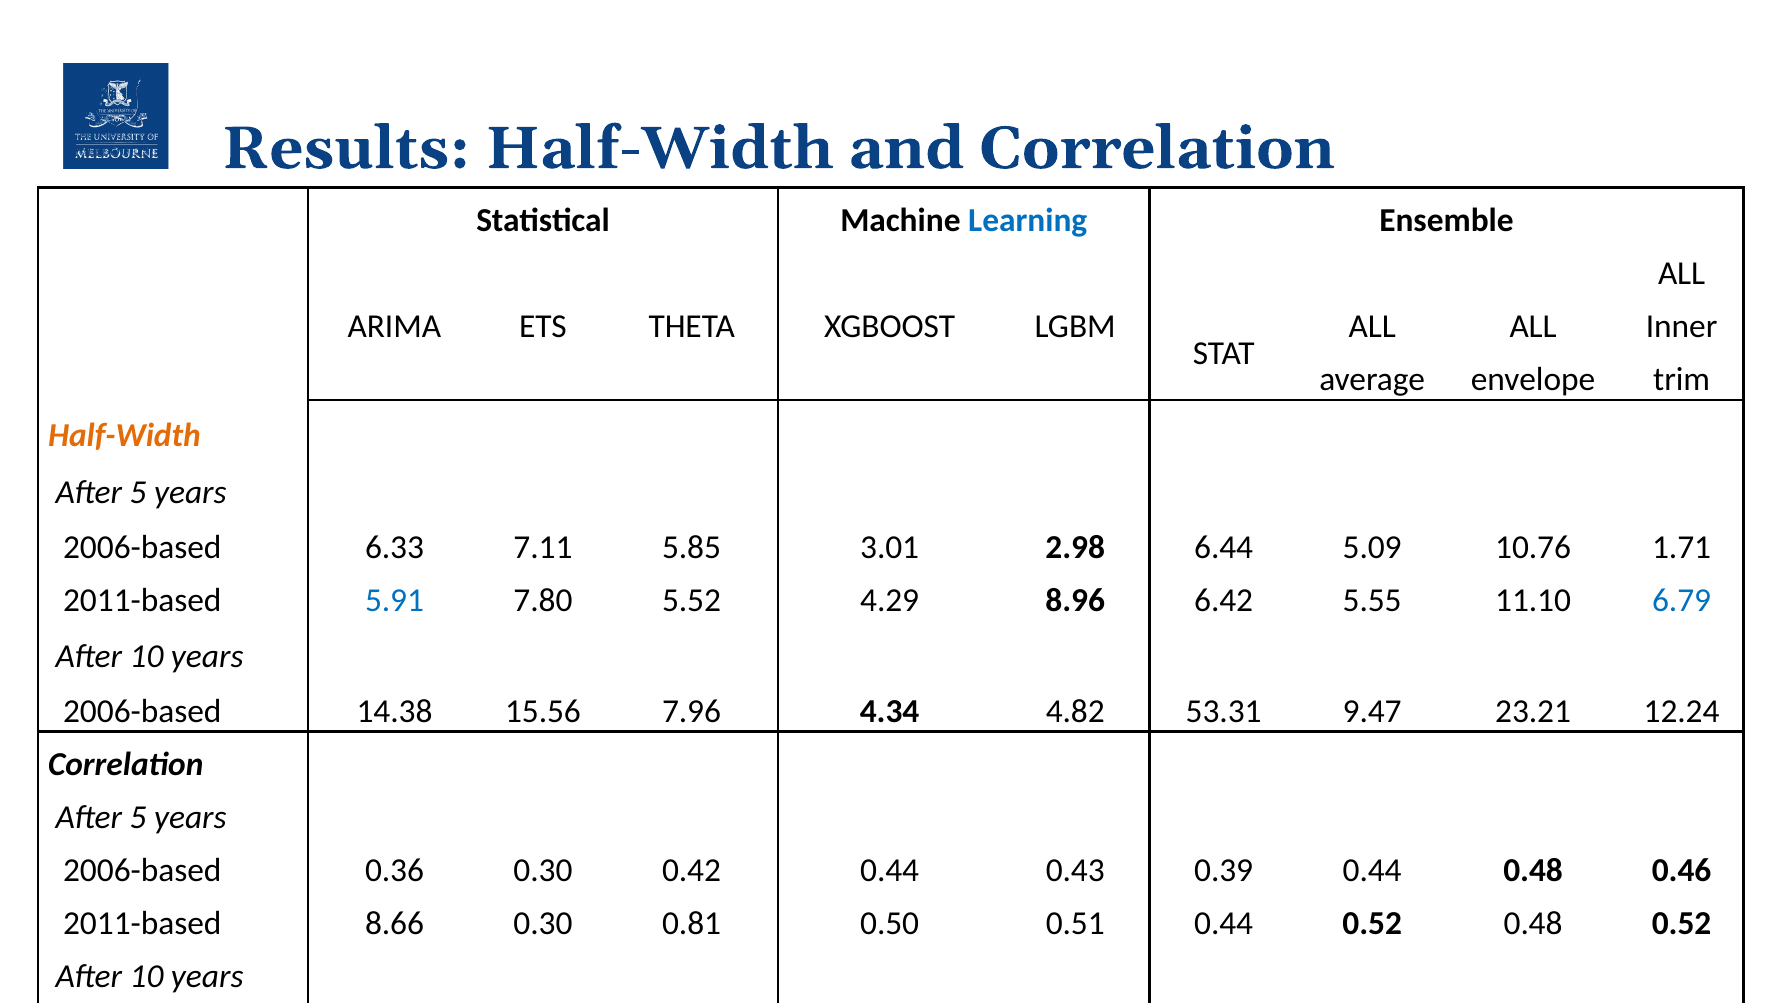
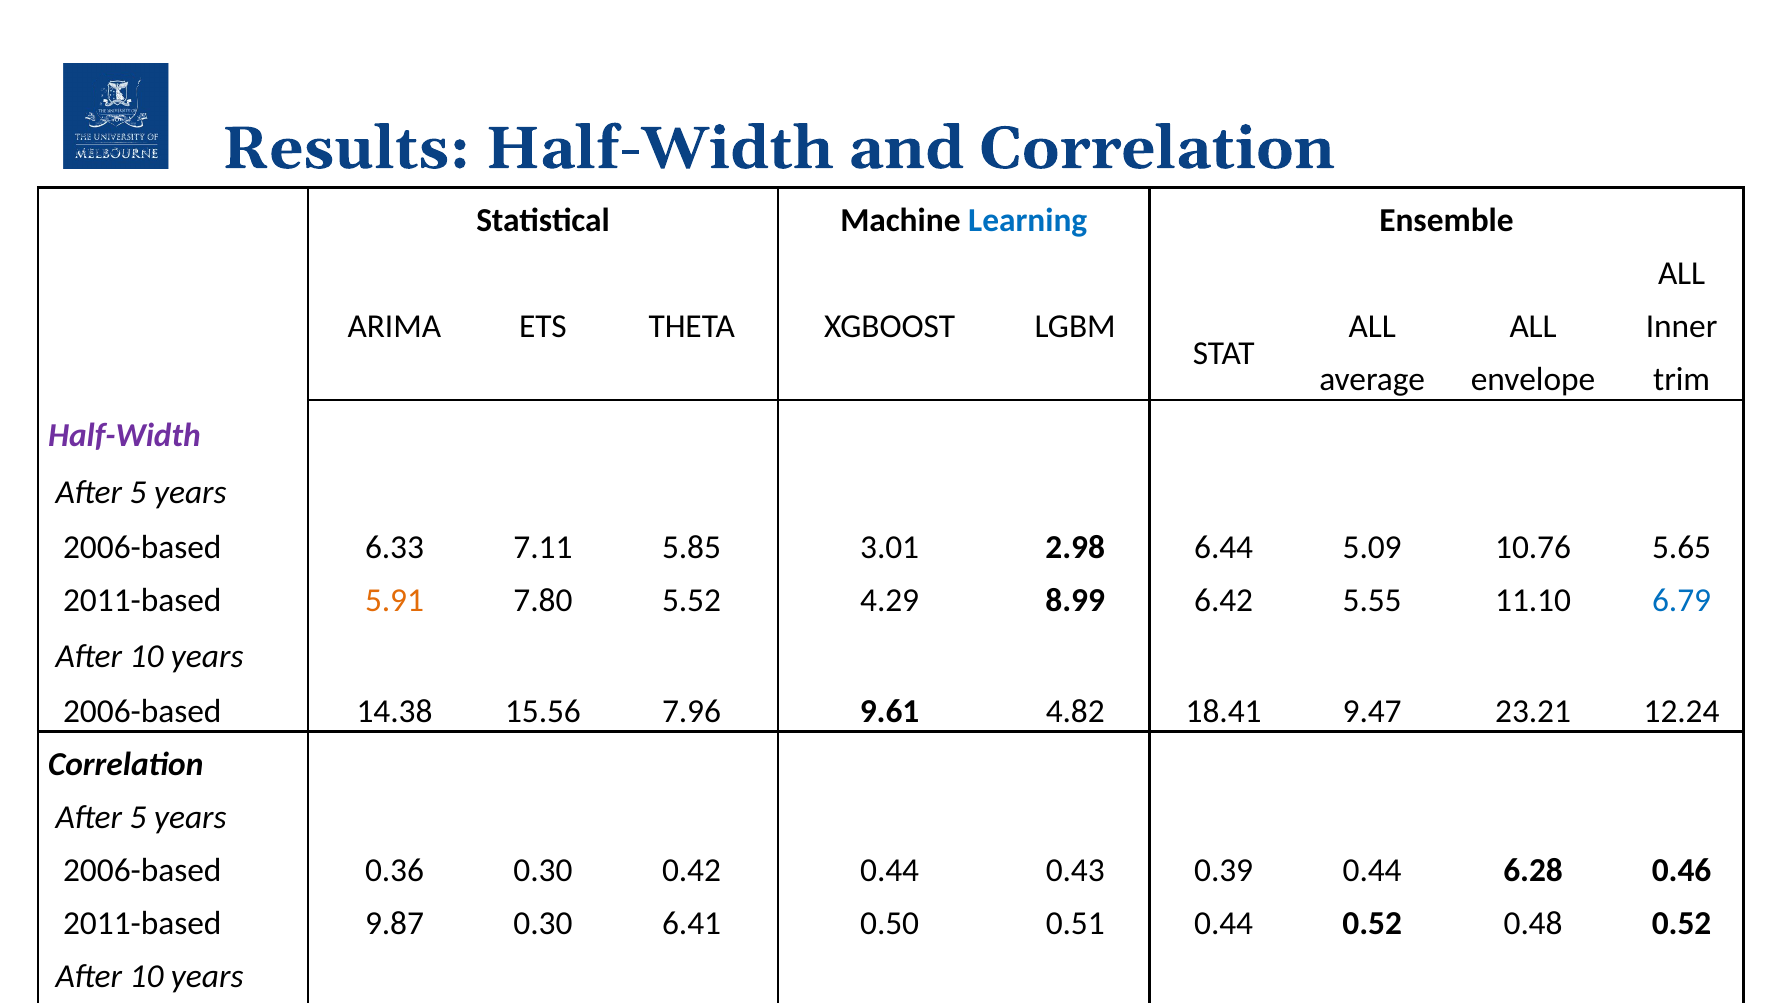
Half-Width colour: orange -> purple (124, 435)
1.71: 1.71 -> 5.65 (1682, 548)
5.91 colour: blue -> orange (395, 601)
8.96: 8.96 -> 8.99 (1075, 601)
4.34: 4.34 -> 9.61 (890, 711)
53.31: 53.31 -> 18.41 (1224, 711)
0.44 0.48: 0.48 -> 6.28 (1533, 870)
8.66: 8.66 -> 9.87 (395, 923)
0.81: 0.81 -> 6.41 (692, 923)
